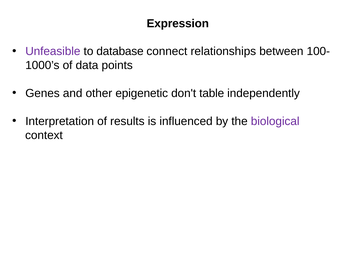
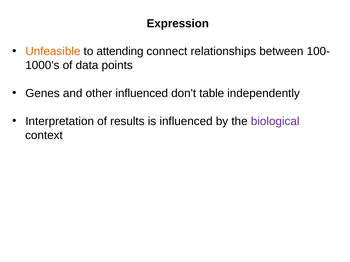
Unfeasible colour: purple -> orange (53, 51)
database: database -> attending (120, 51)
other epigenetic: epigenetic -> influenced (142, 93)
